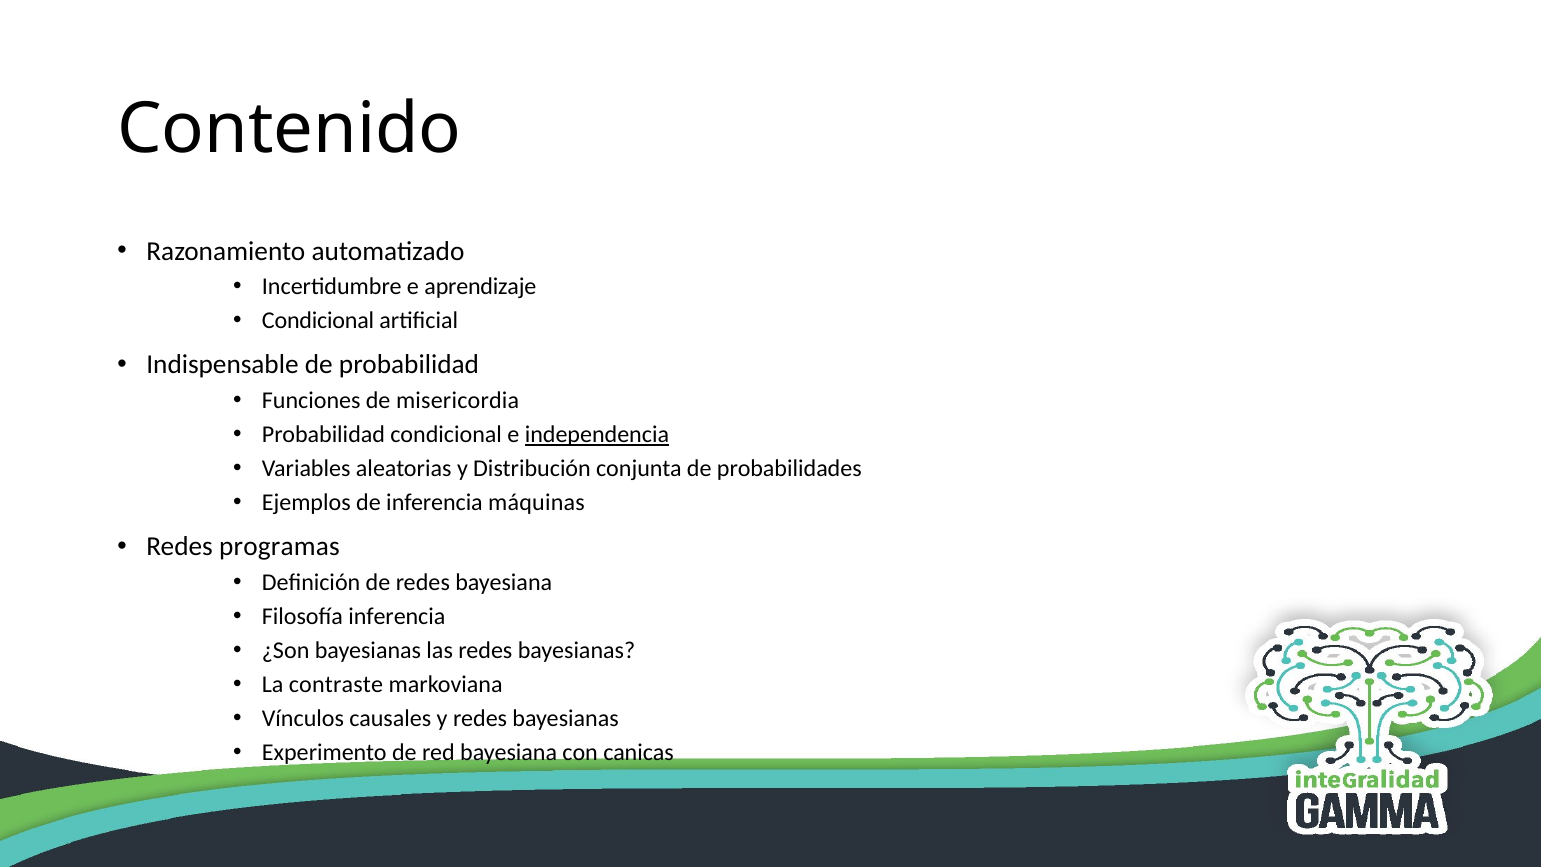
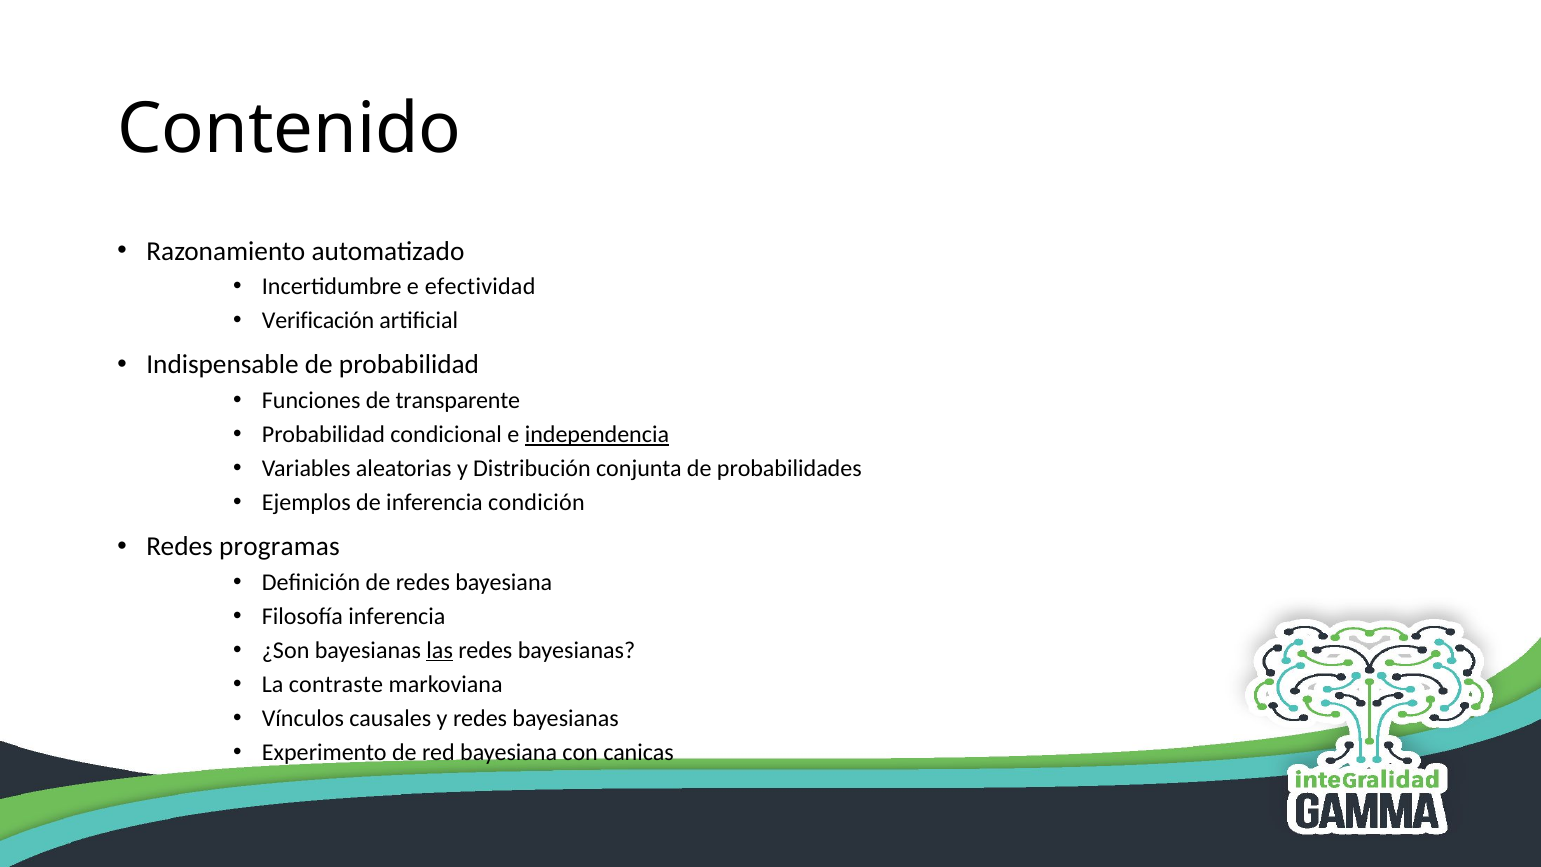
aprendizaje: aprendizaje -> efectividad (480, 287)
Condicional: Condicional -> Verificación (318, 321)
misericordia: misericordia -> transparente (458, 400)
máquinas: máquinas -> condición (536, 503)
las underline: none -> present (440, 650)
